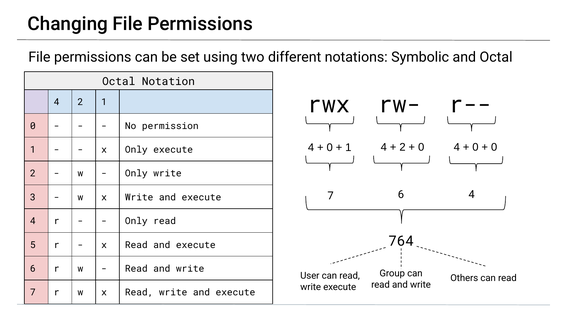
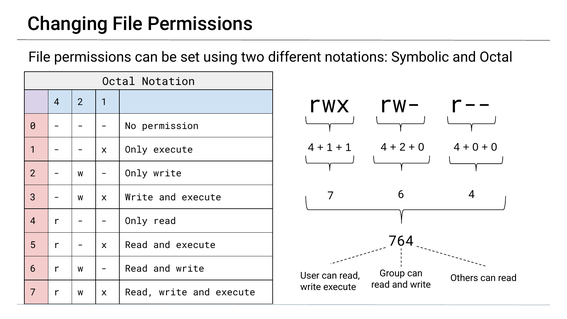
0: 0 -> 1 (330, 147)
